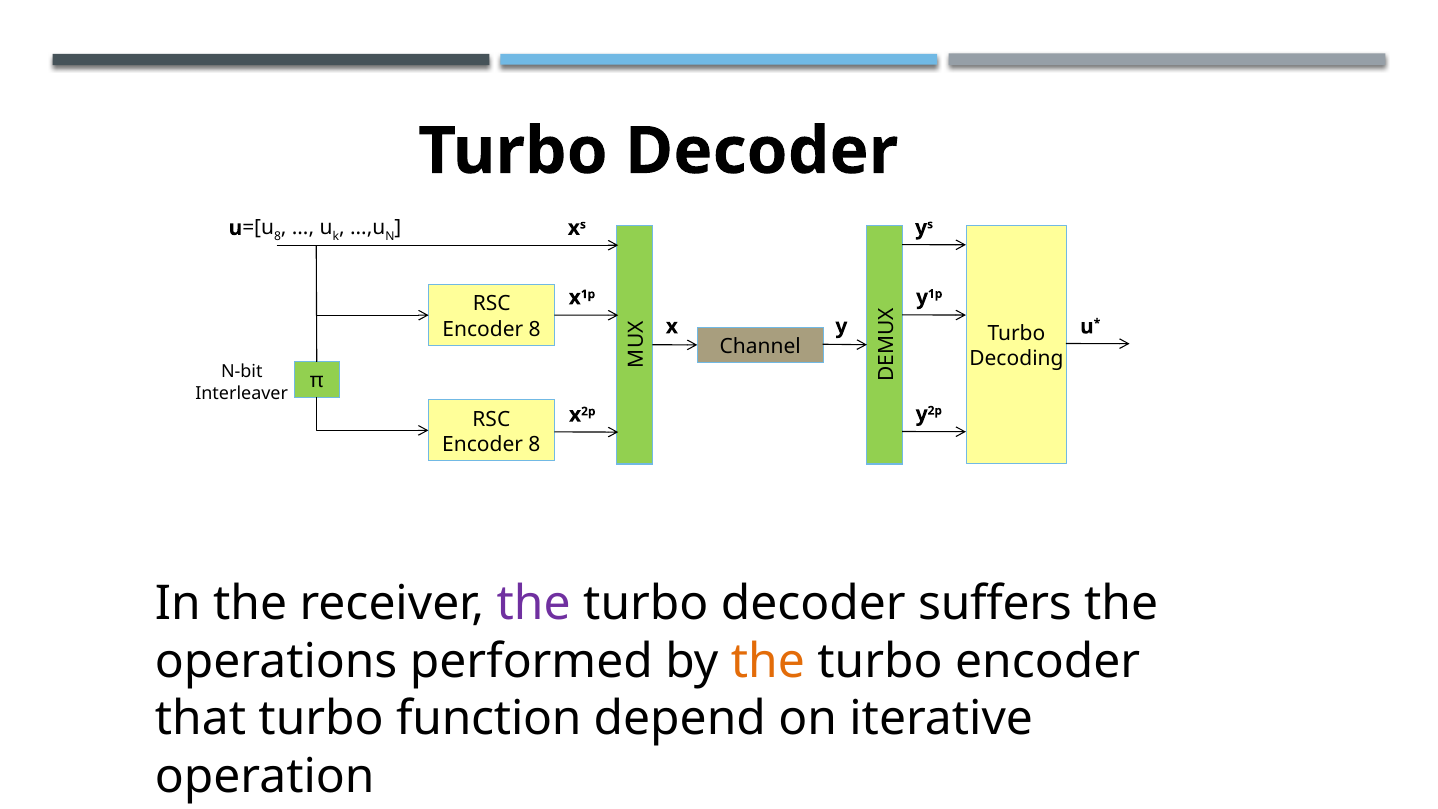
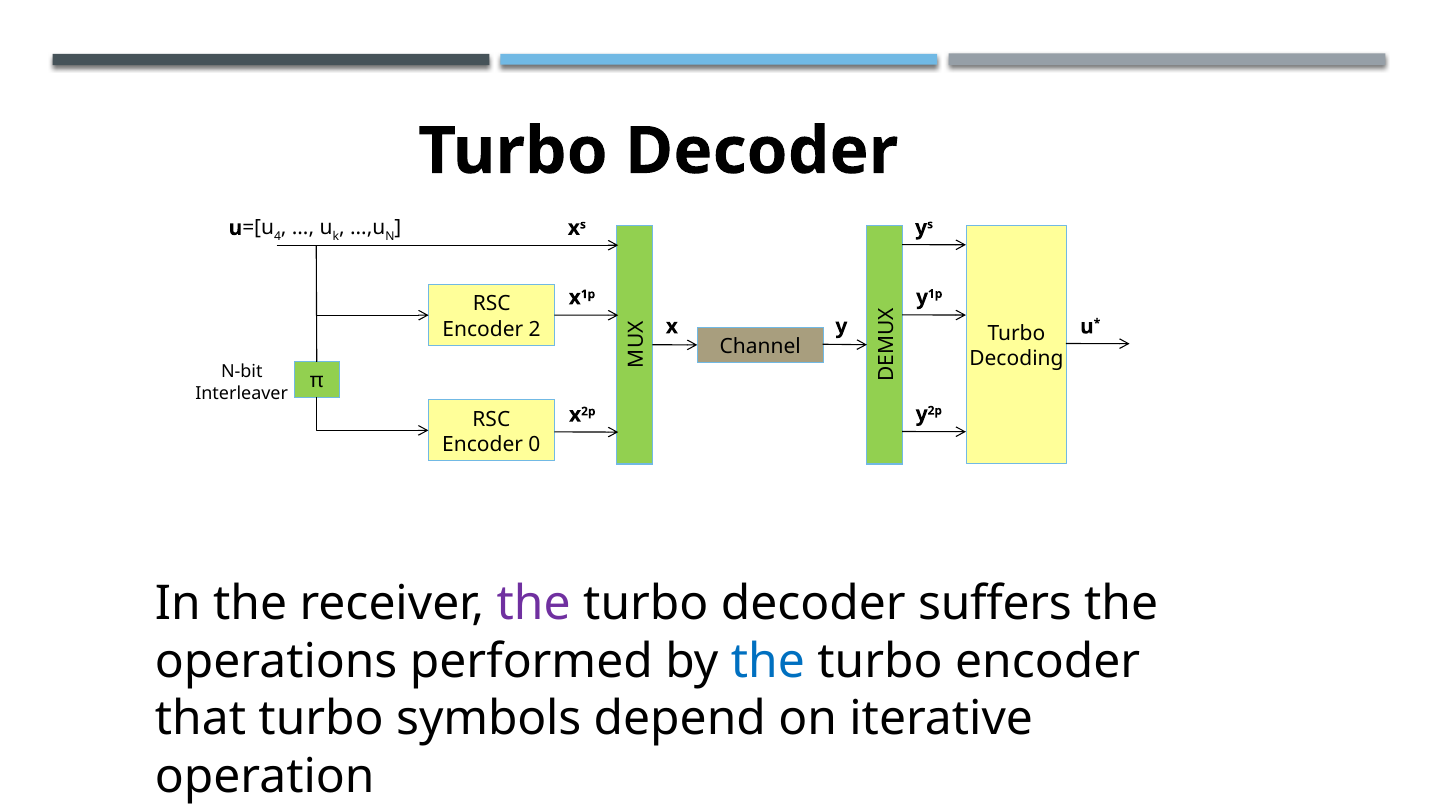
8: 8 -> 4 (278, 236)
8: 8 -> 2 (535, 329)
8: 8 -> 0 (534, 444)
the colour: orange -> blue (768, 661)
function: function -> symbols (489, 719)
